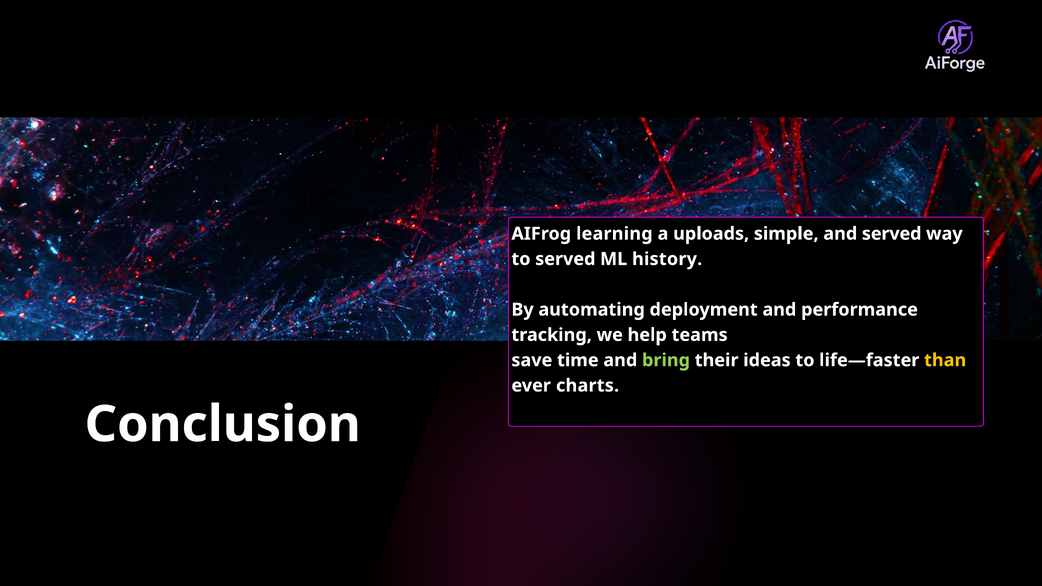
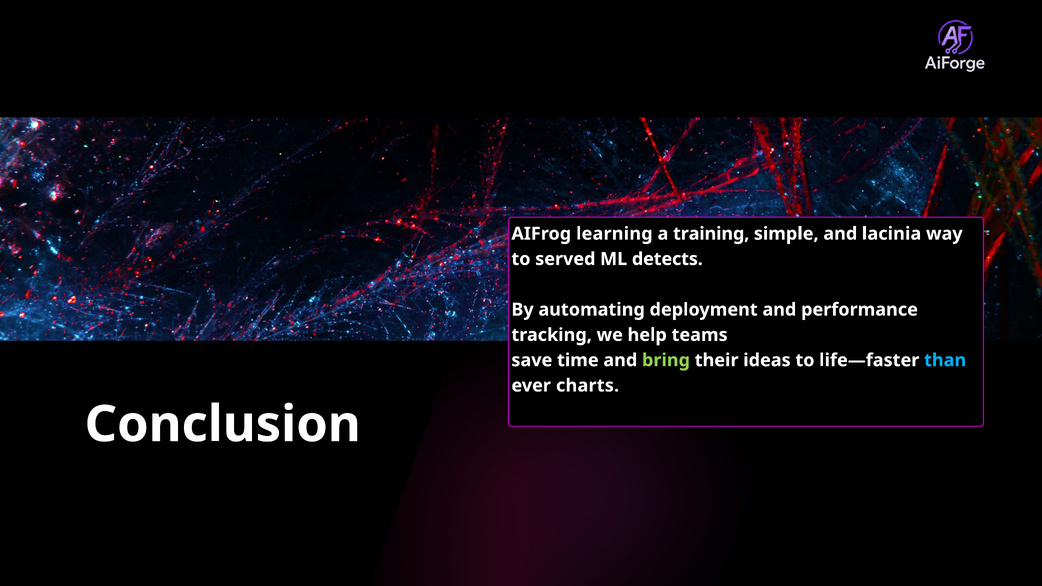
uploads: uploads -> training (711, 234)
and served: served -> lacinia (892, 234)
history: history -> detects (667, 259)
than colour: yellow -> light blue (945, 360)
